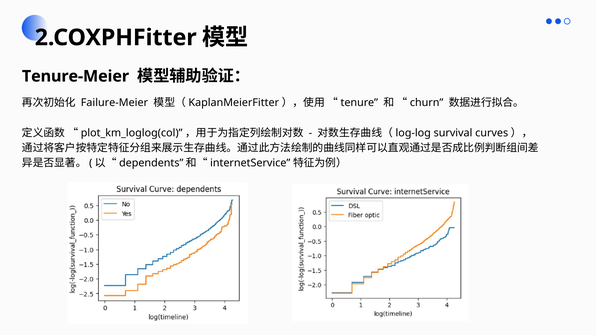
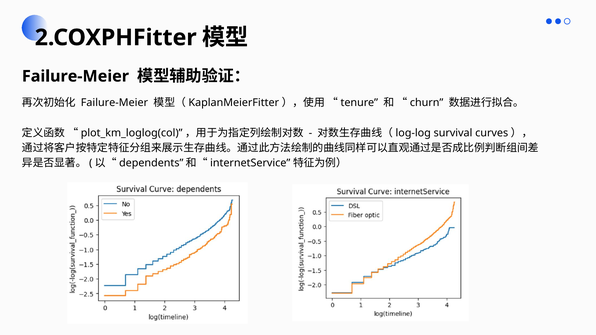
Tenure-Meier: Tenure-Meier -> Failure-Meier (75, 76)
